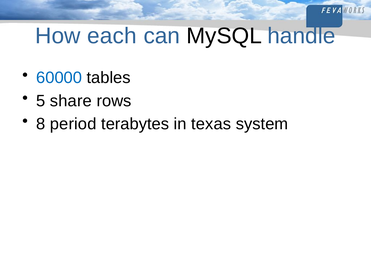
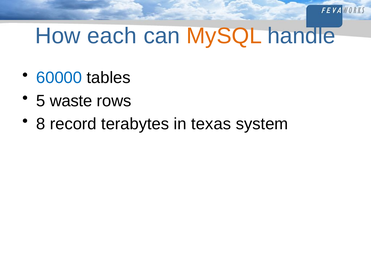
MySQL colour: black -> orange (224, 36)
share: share -> waste (71, 101)
period: period -> record (73, 124)
